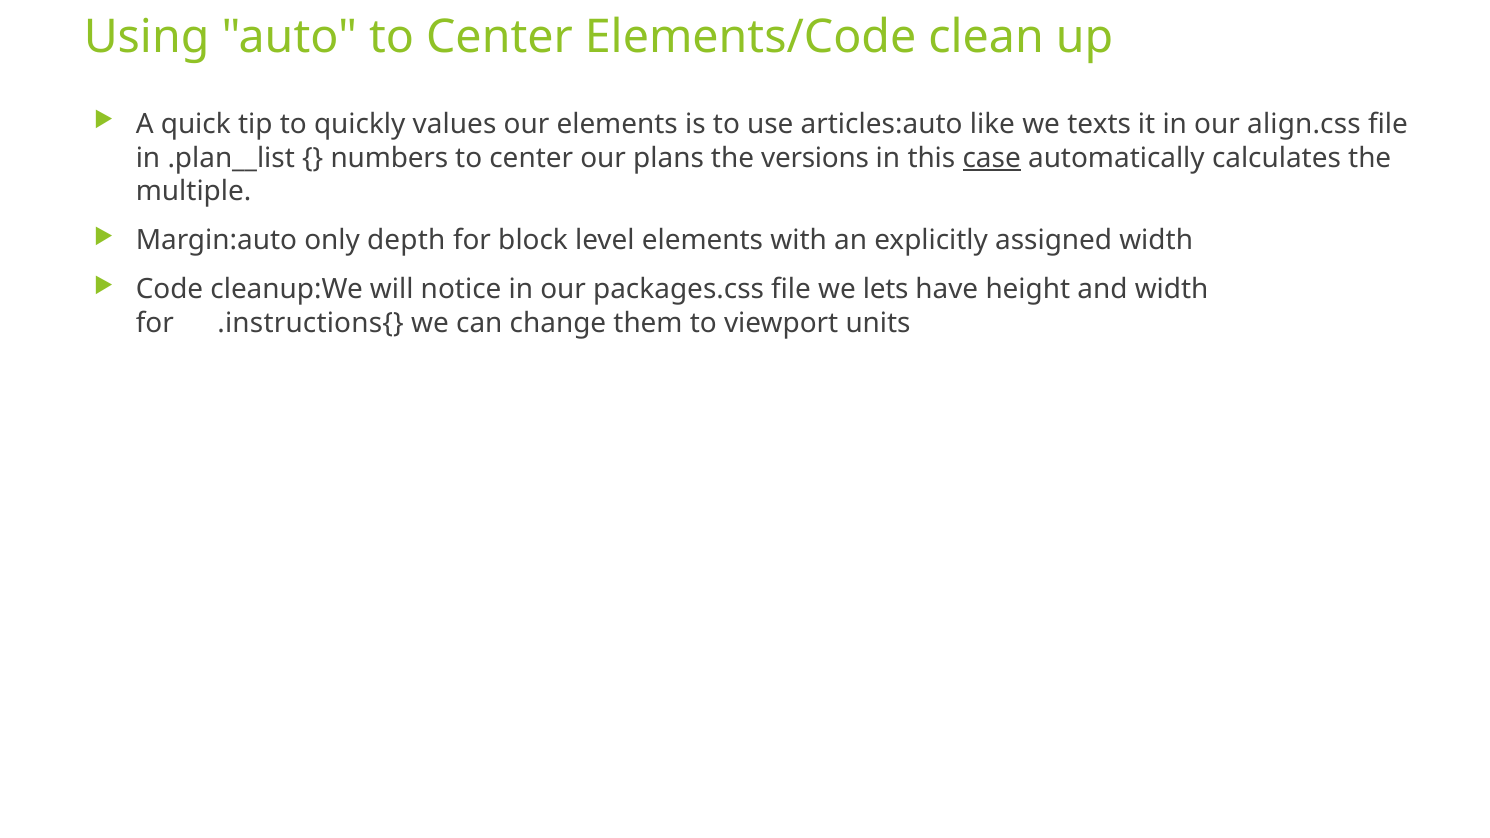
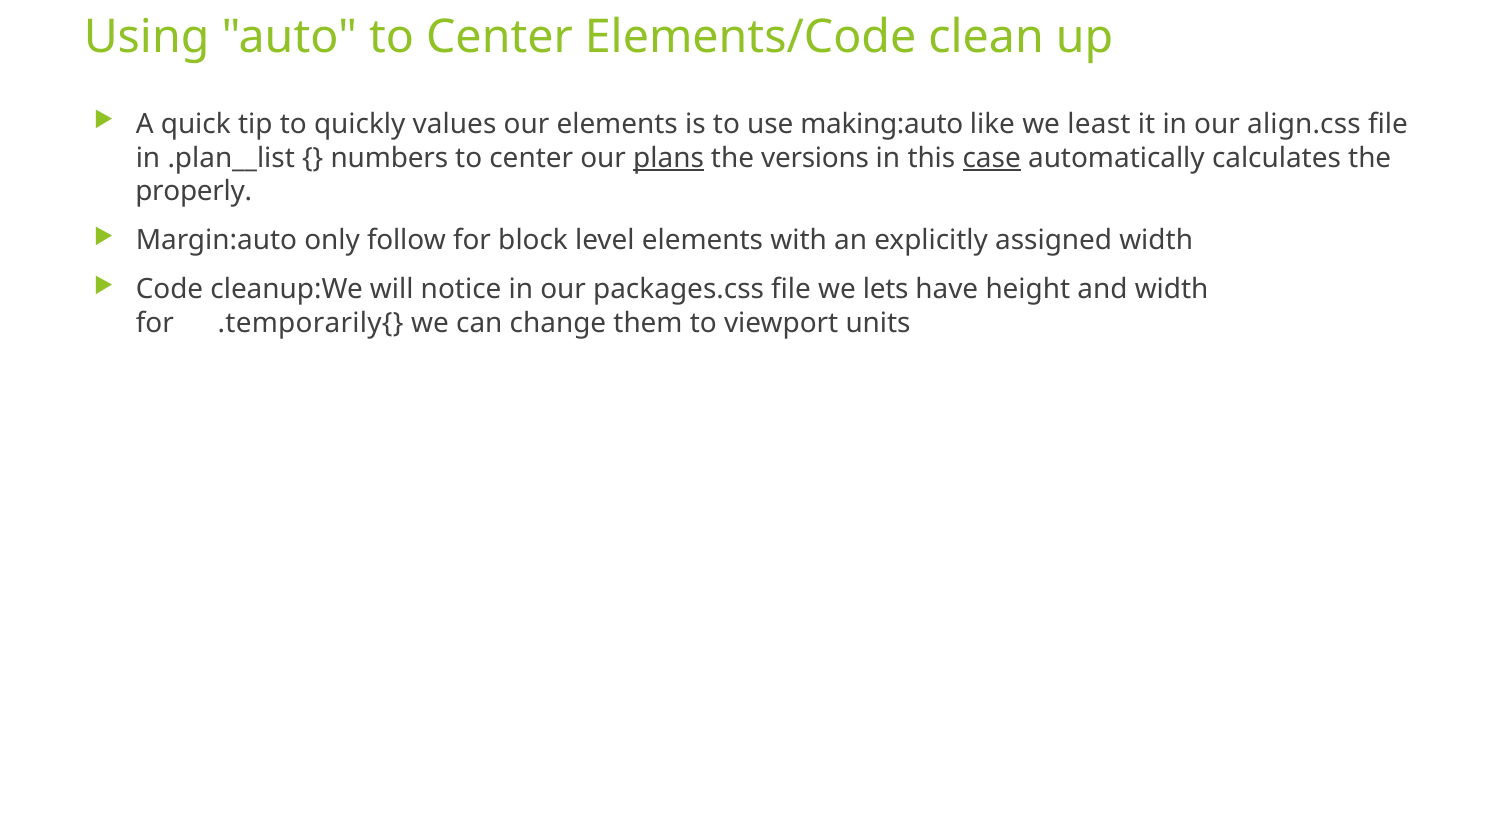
articles:auto: articles:auto -> making:auto (882, 125)
texts: texts -> least (1099, 125)
plans underline: none -> present (669, 158)
multiple: multiple -> properly (194, 192)
depth: depth -> follow (406, 241)
.instructions{: .instructions{ -> .temporarily{ (311, 323)
